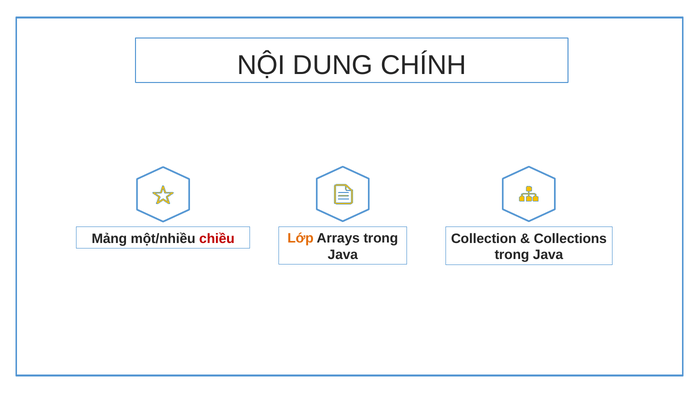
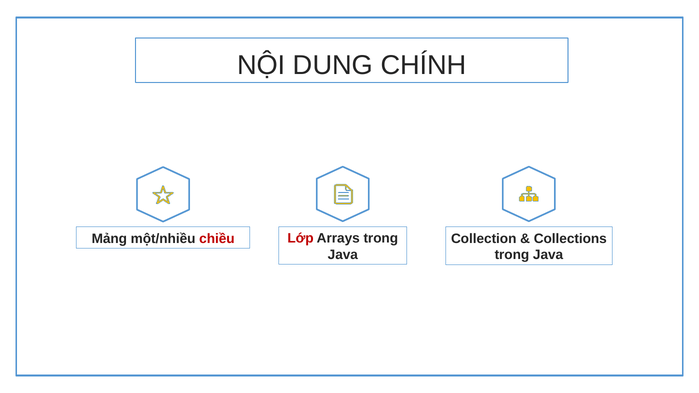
Lớp colour: orange -> red (301, 238)
